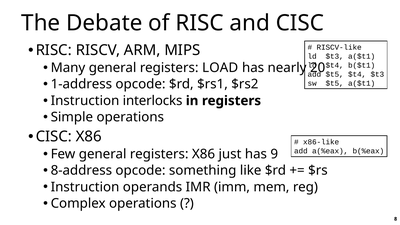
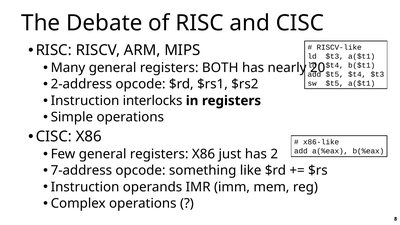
LOAD: LOAD -> BOTH (220, 68)
1-address: 1-address -> 2-address (81, 84)
9: 9 -> 2 (274, 154)
8-address: 8-address -> 7-address (81, 171)
